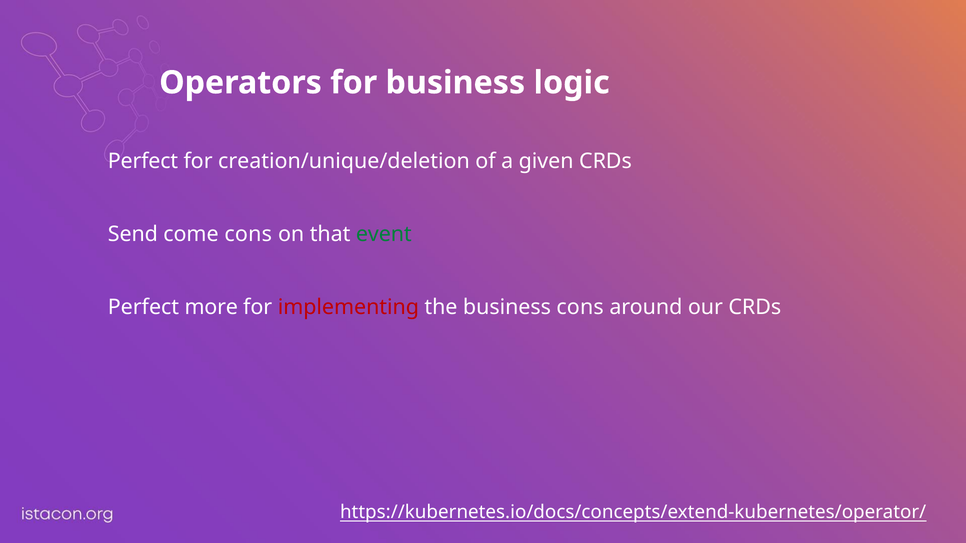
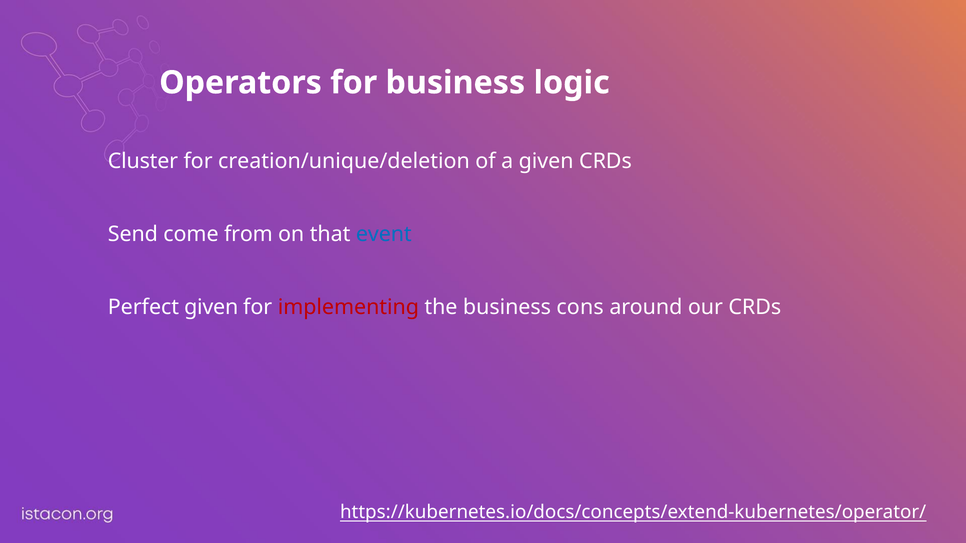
Perfect: Perfect -> Cluster (143, 161)
come cons: cons -> from (248, 234)
event colour: green -> blue (384, 234)
Perfect more: more -> given (211, 308)
